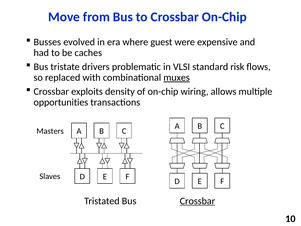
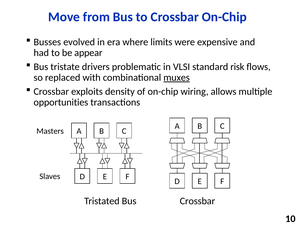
guest: guest -> limits (161, 42)
caches: caches -> appear (88, 53)
Crossbar underline: present -> none (197, 201)
